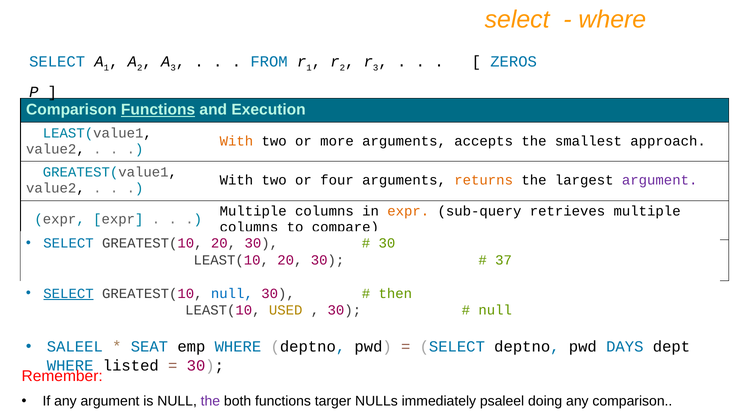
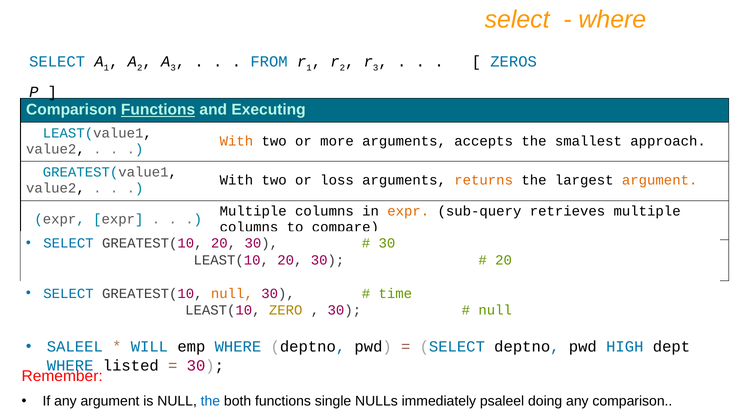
Execution: Execution -> Executing (269, 110)
four: four -> loss (337, 180)
argument colour: purple -> orange (660, 180)
37: 37 -> 20 (504, 260)
SELECT underline: present -> none (69, 294)
null colour: blue -> orange (232, 294)
then: then -> time (395, 294)
USED: USED -> ZERO (286, 310)
SEAT: SEAT -> WILL (149, 347)
DAYS: DAYS -> HIGH (625, 347)
the colour: purple -> blue (210, 401)
targer: targer -> single (333, 401)
